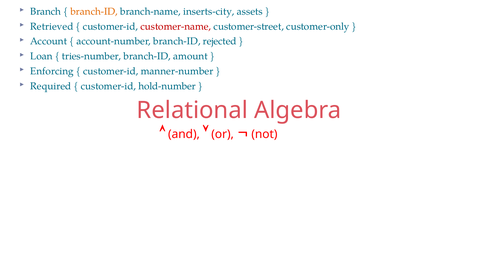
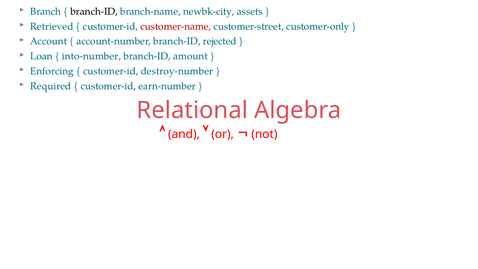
branch-ID colour: orange -> black (94, 11)
inserts-city: inserts-city -> newbk-city (209, 11)
tries-number: tries-number -> into-number (91, 56)
manner-number: manner-number -> destroy-number (177, 71)
hold-number: hold-number -> earn-number (167, 86)
